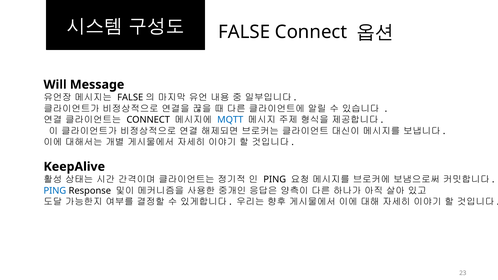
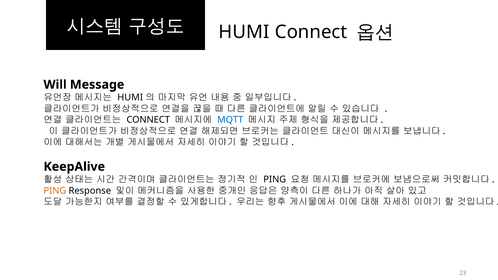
FALSE: FALSE -> HUMI (244, 32)
FALSE: FALSE -> HUMI (130, 97)
PING colour: blue -> orange (55, 191)
